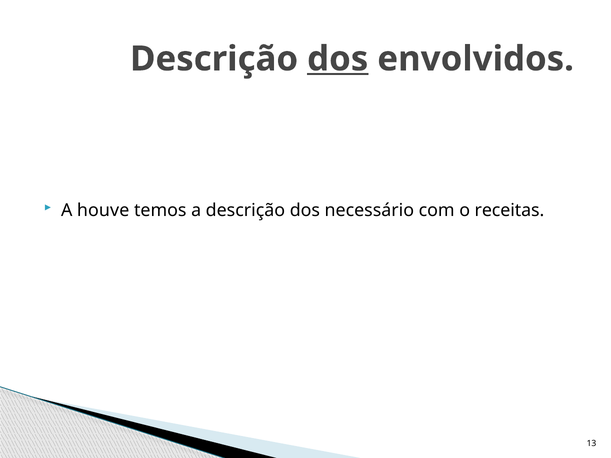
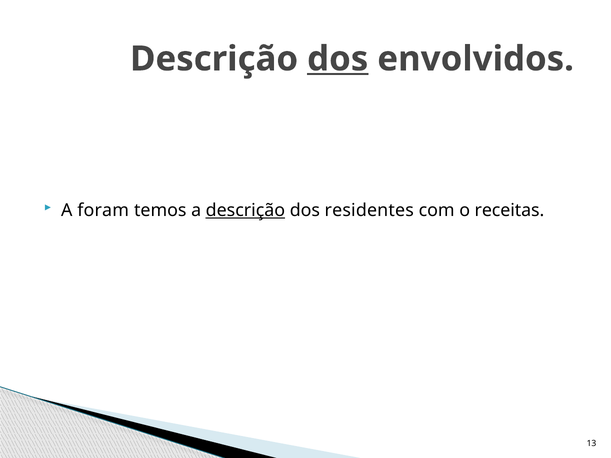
houve: houve -> foram (103, 210)
descrição underline: none -> present (245, 210)
necessário: necessário -> residentes (369, 210)
